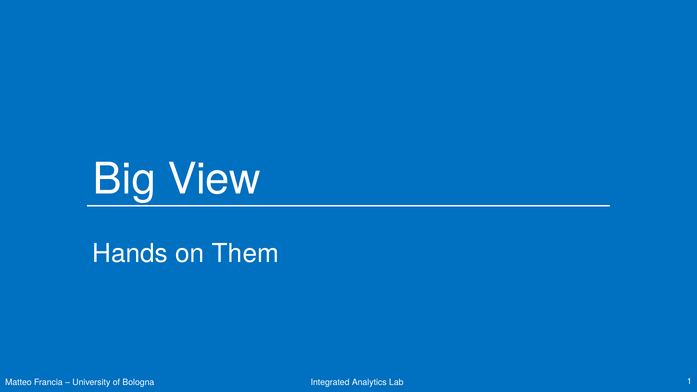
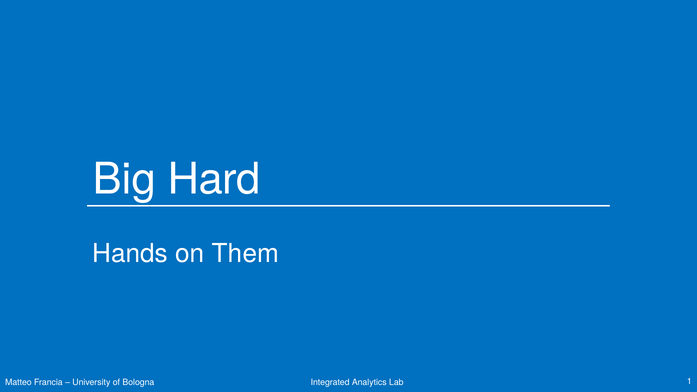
View: View -> Hard (214, 179)
